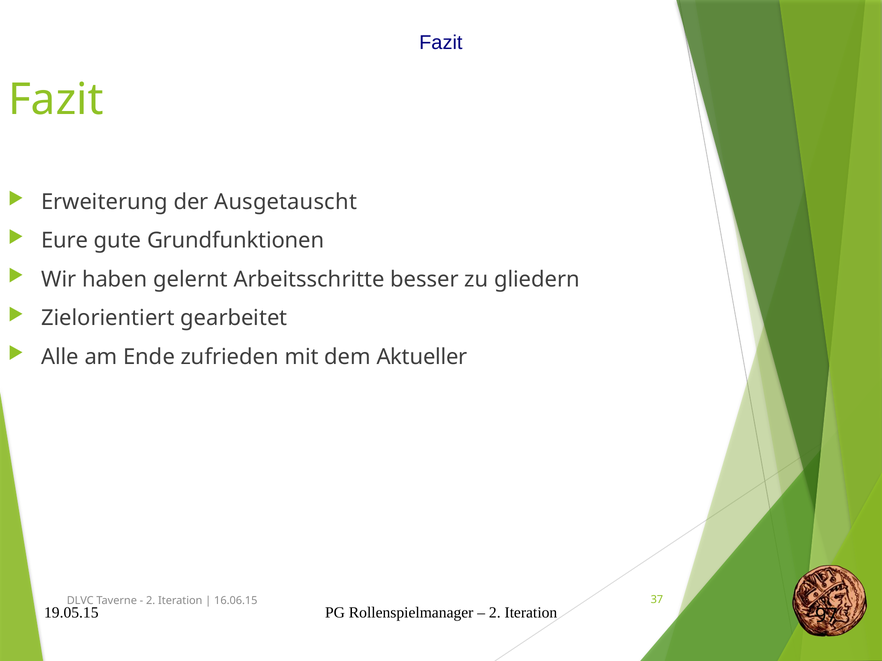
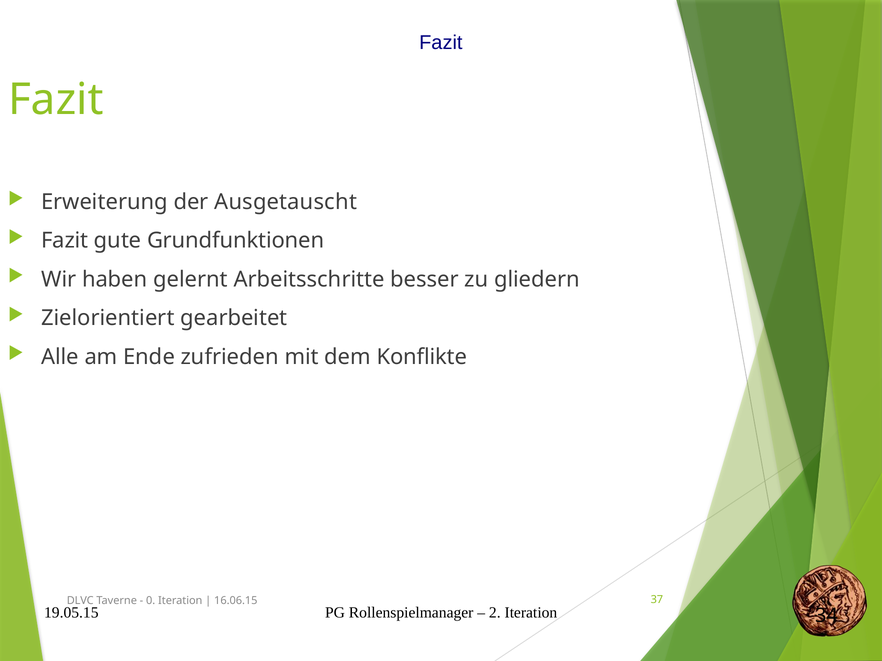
Eure: Eure -> Fazit (65, 241)
Aktueller: Aktueller -> Konflikte (422, 357)
2: 2 -> 0 (151, 601)
97: 97 -> 34 (826, 616)
